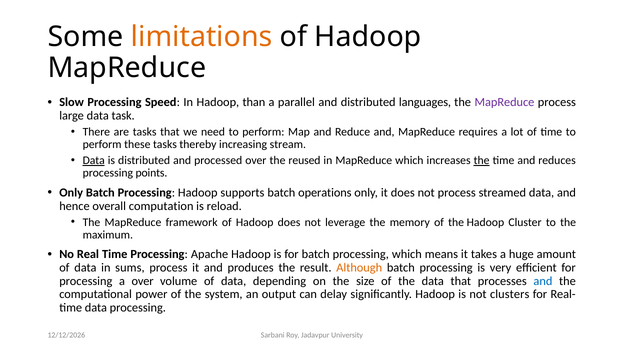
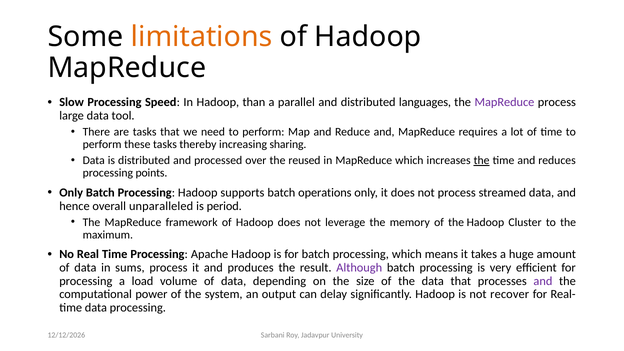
task: task -> tool (123, 116)
stream: stream -> sharing (288, 145)
Data underline: present -> none (94, 160)
computation: computation -> unparalleled (161, 206)
reload: reload -> period (224, 206)
Although colour: orange -> purple (359, 268)
a over: over -> load (143, 281)
and colour: blue -> purple (543, 281)
clusters: clusters -> recover (510, 294)
